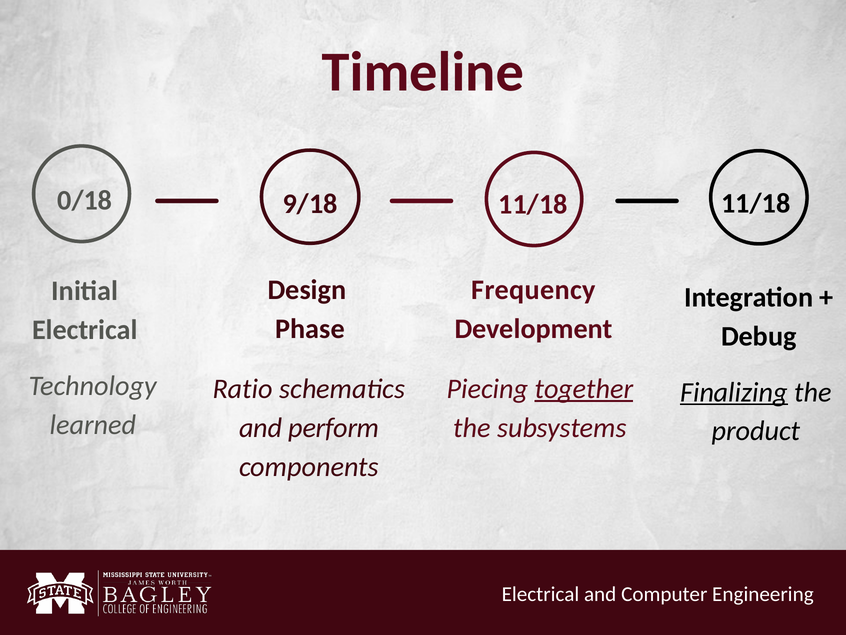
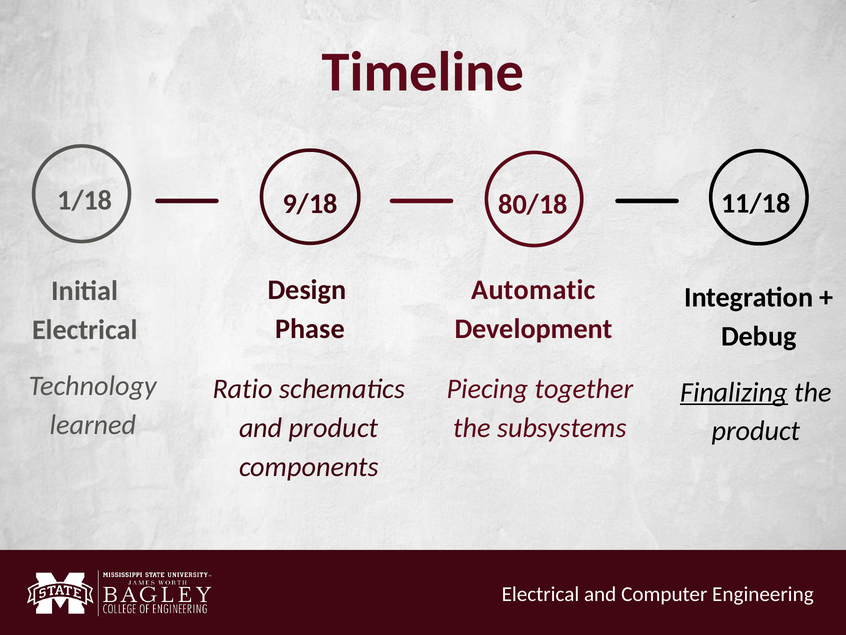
0/18: 0/18 -> 1/18 (85, 200)
11/18: 11/18 -> 80/18 (533, 204)
Frequency: Frequency -> Automatic (533, 290)
together underline: present -> none (584, 389)
and perform: perform -> product (334, 427)
